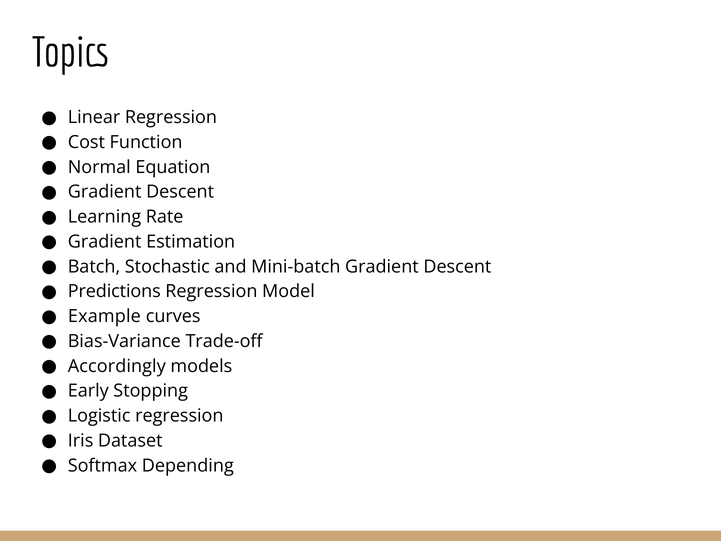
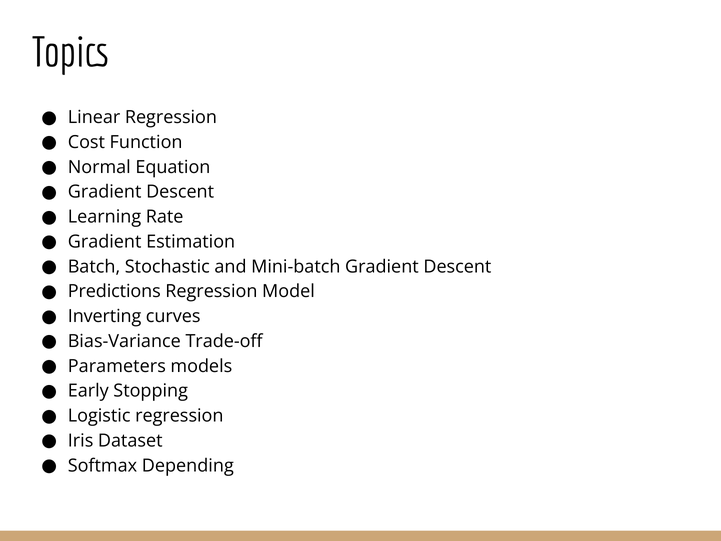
Example: Example -> Inverting (105, 316)
Accordingly: Accordingly -> Parameters (117, 366)
